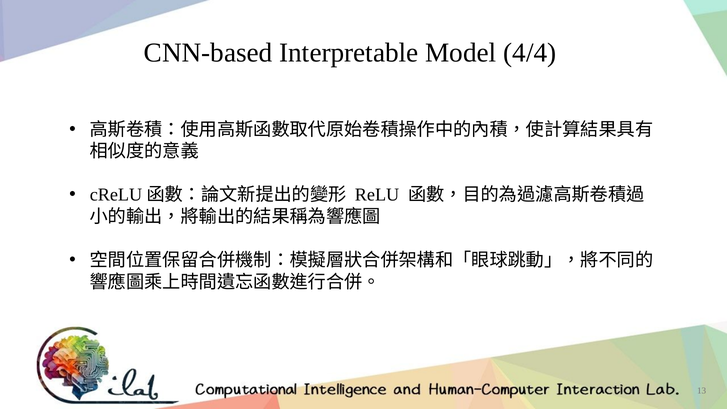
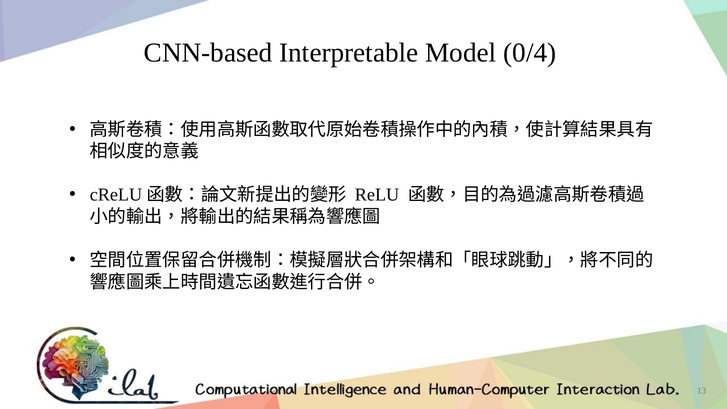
4/4: 4/4 -> 0/4 (530, 53)
